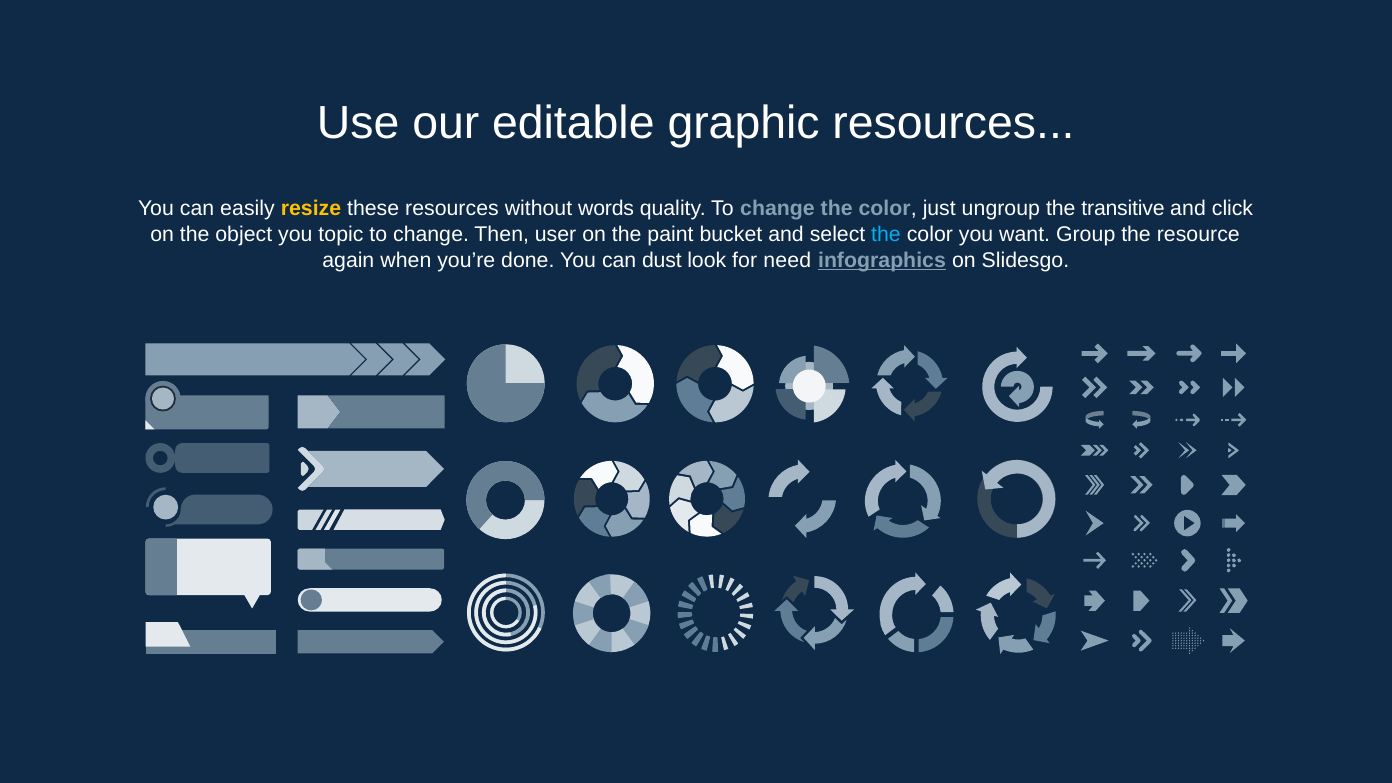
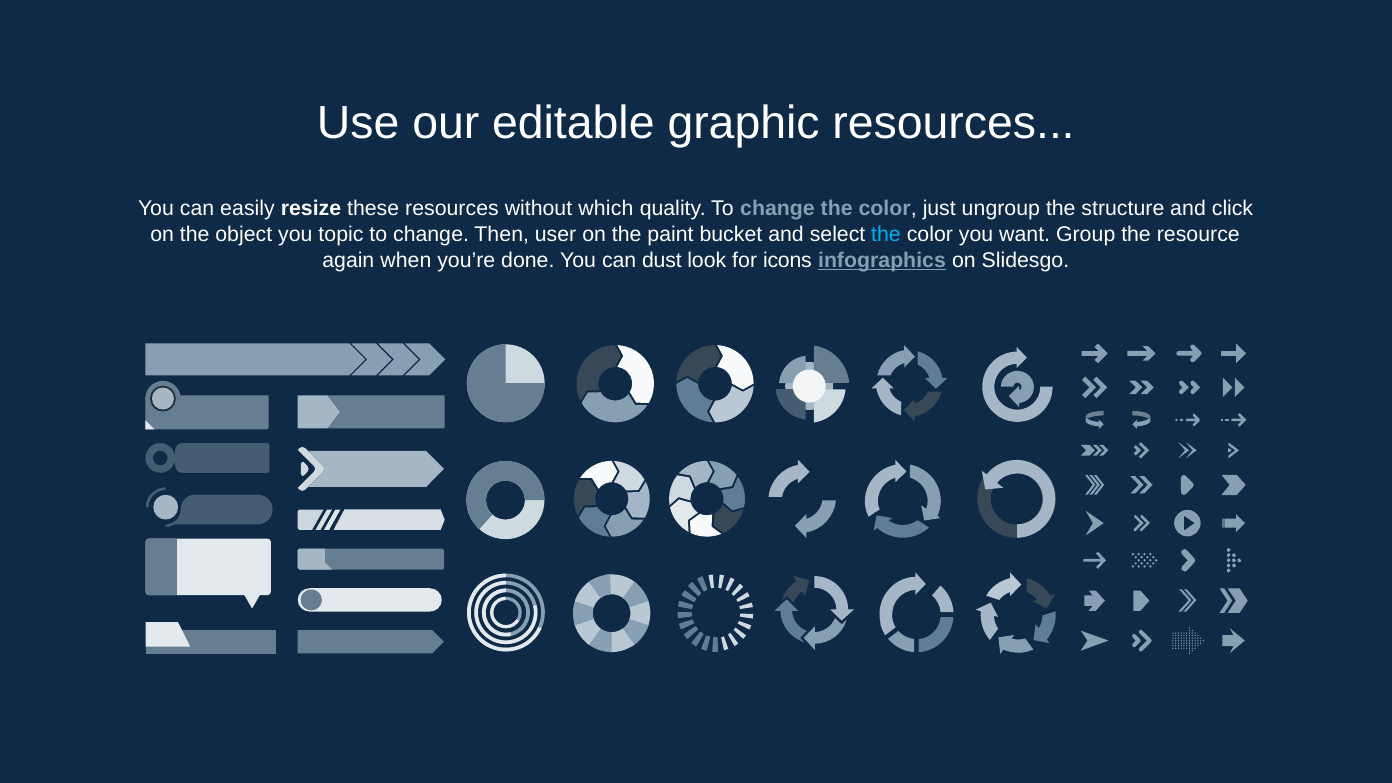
resize colour: yellow -> white (311, 209)
words: words -> which (606, 209)
transitive: transitive -> structure (1123, 209)
need: need -> icons (787, 260)
